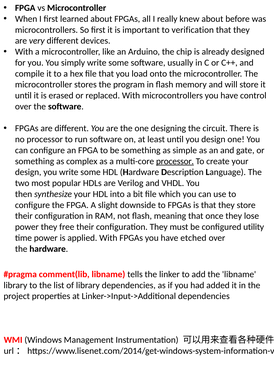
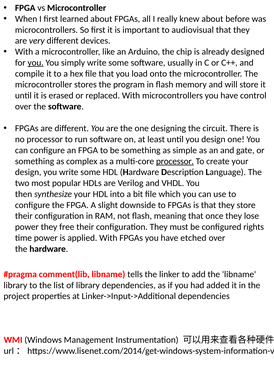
verification: verification -> audiovisual (193, 30)
you underline: none -> present (36, 63)
utility: utility -> rights (254, 227)
